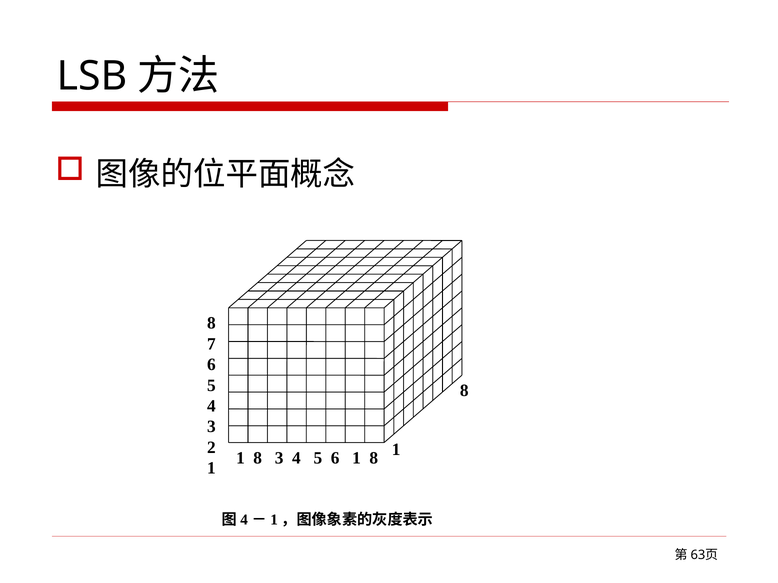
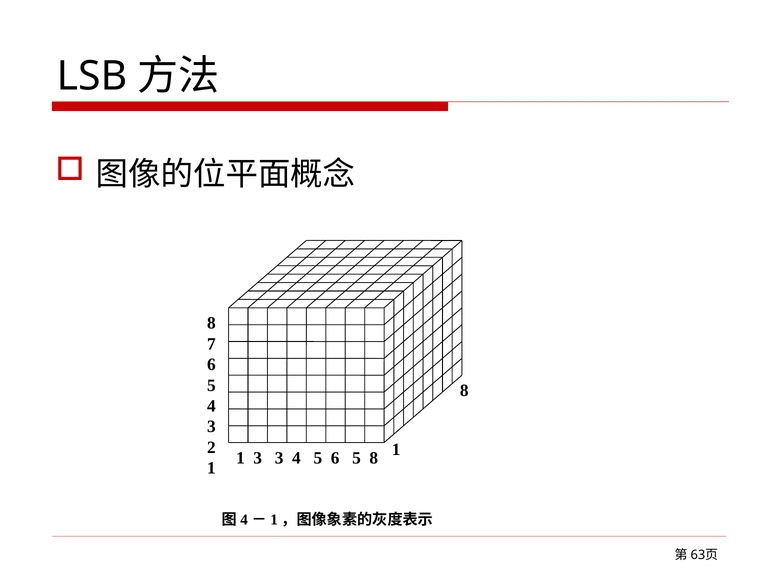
8: 8 -> 3 (258, 458)
5 6 1: 1 -> 5 (357, 458)
